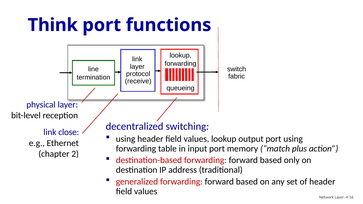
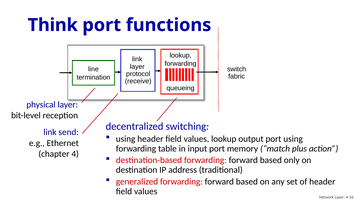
close: close -> send (69, 132)
2: 2 -> 4 (75, 154)
